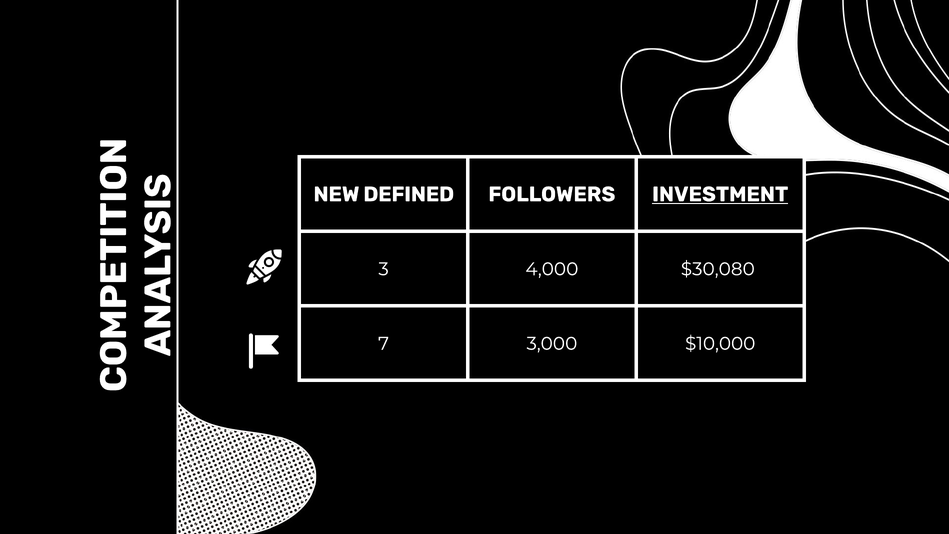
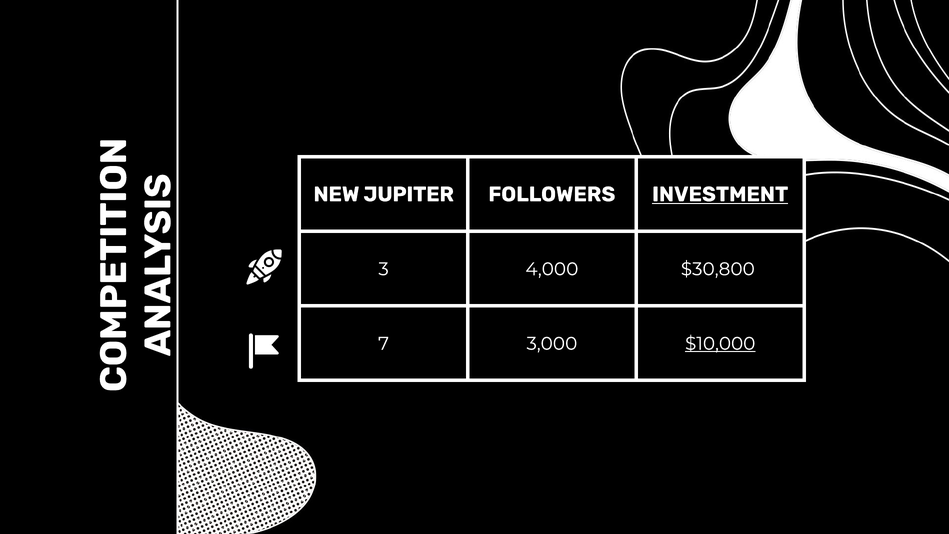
DEFINED: DEFINED -> JUPITER (409, 194)
$30,080: $30,080 -> $30,800 (718, 269)
$10,000 underline: none -> present (720, 344)
